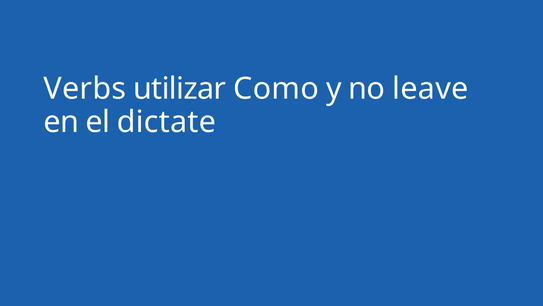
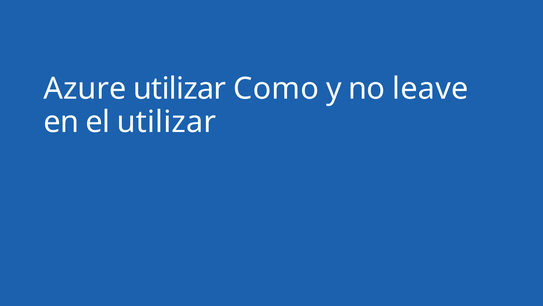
Verbs: Verbs -> Azure (85, 89)
el dictate: dictate -> utilizar (166, 122)
